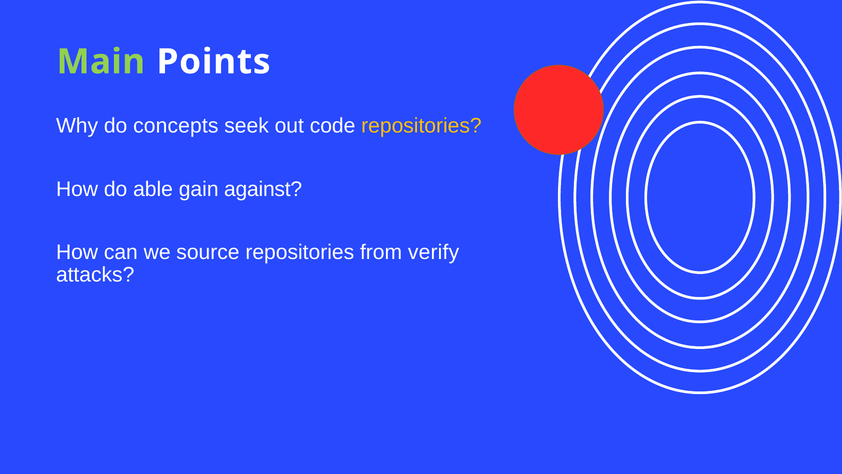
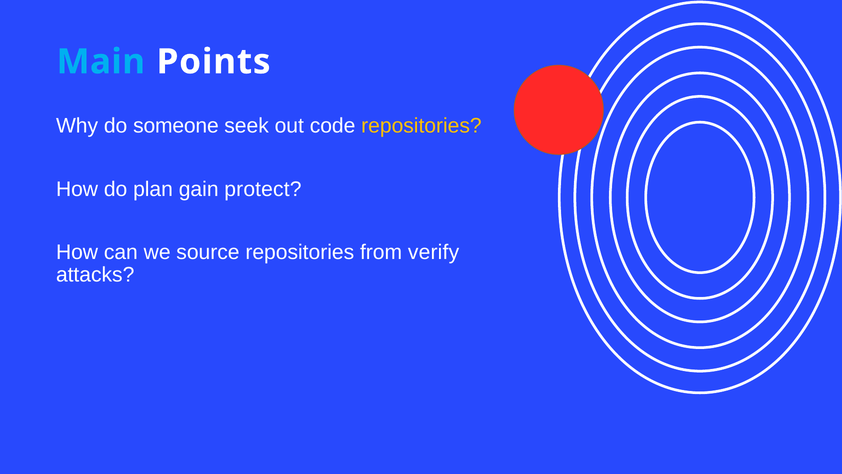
Main colour: light green -> light blue (101, 62)
concepts: concepts -> someone (176, 126)
able: able -> plan (153, 189)
against: against -> protect (263, 189)
